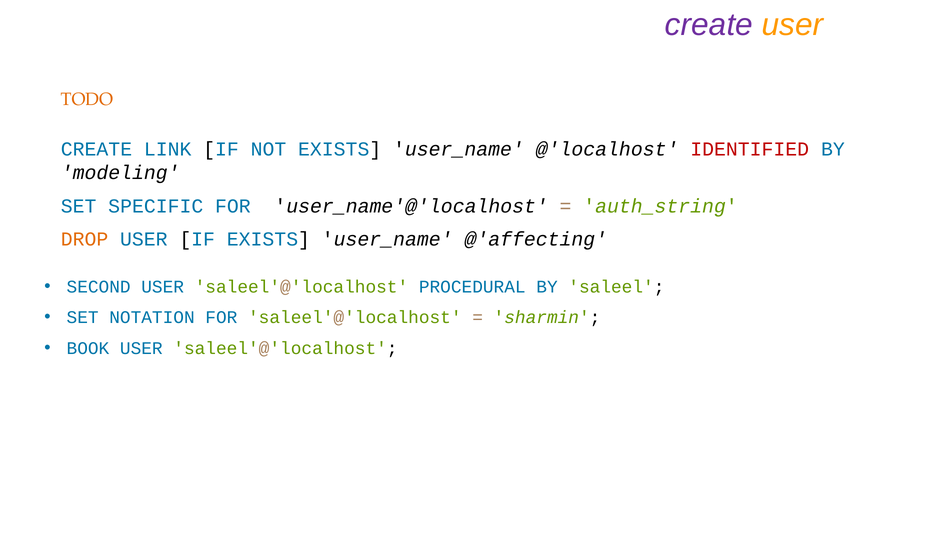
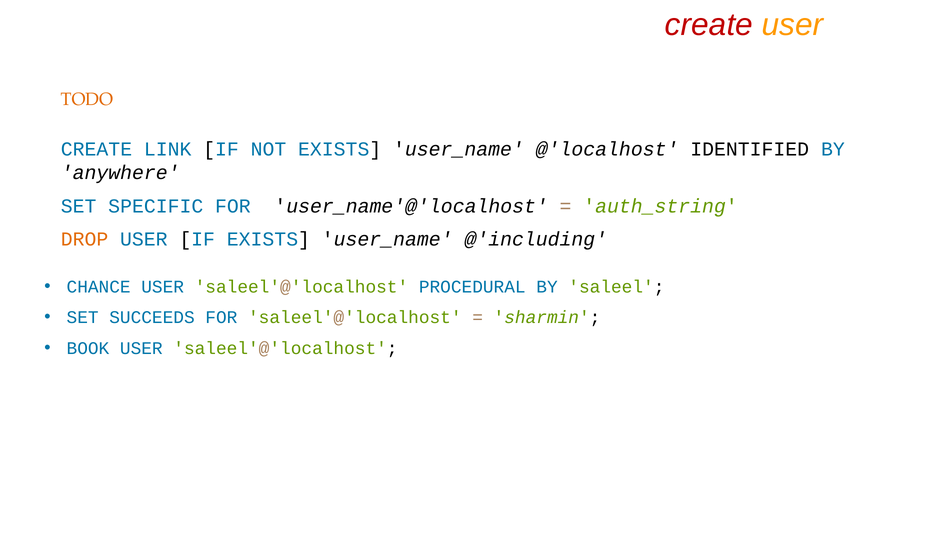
create colour: purple -> red (709, 25)
IDENTIFIED colour: red -> black (750, 149)
modeling: modeling -> anywhere (120, 173)
@'affecting: @'affecting -> @'including (536, 239)
SECOND: SECOND -> CHANCE (99, 287)
NOTATION: NOTATION -> SUCCEEDS (152, 317)
